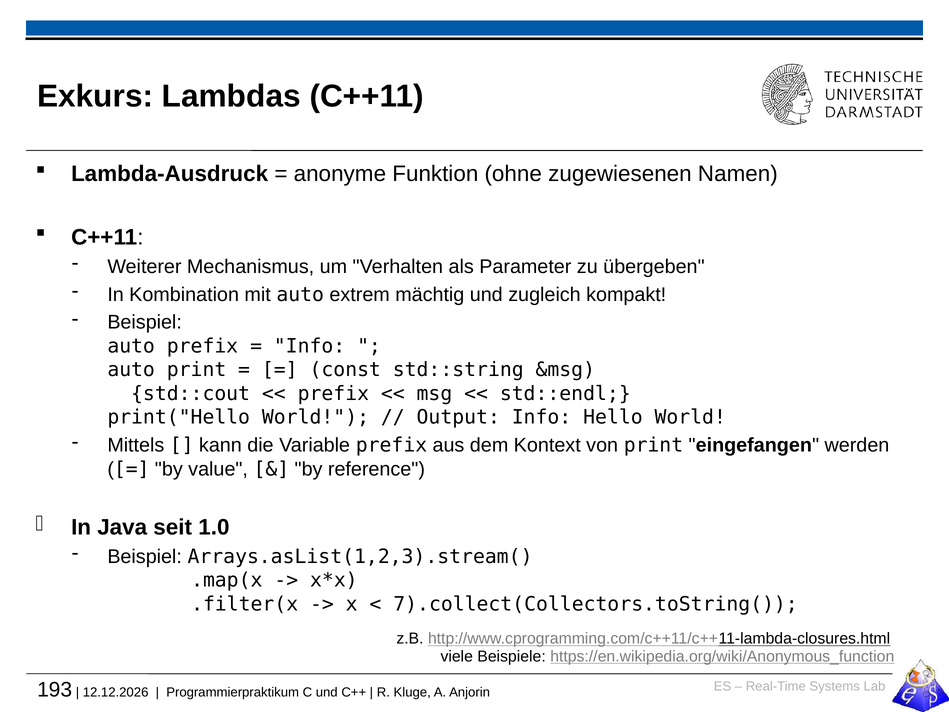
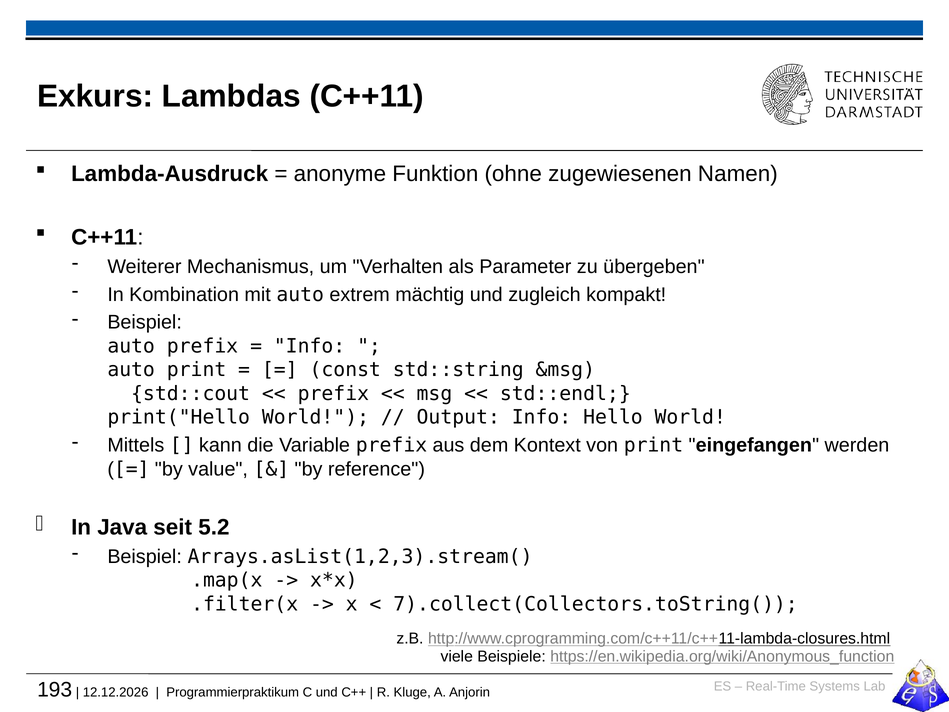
1.0: 1.0 -> 5.2 (214, 527)
